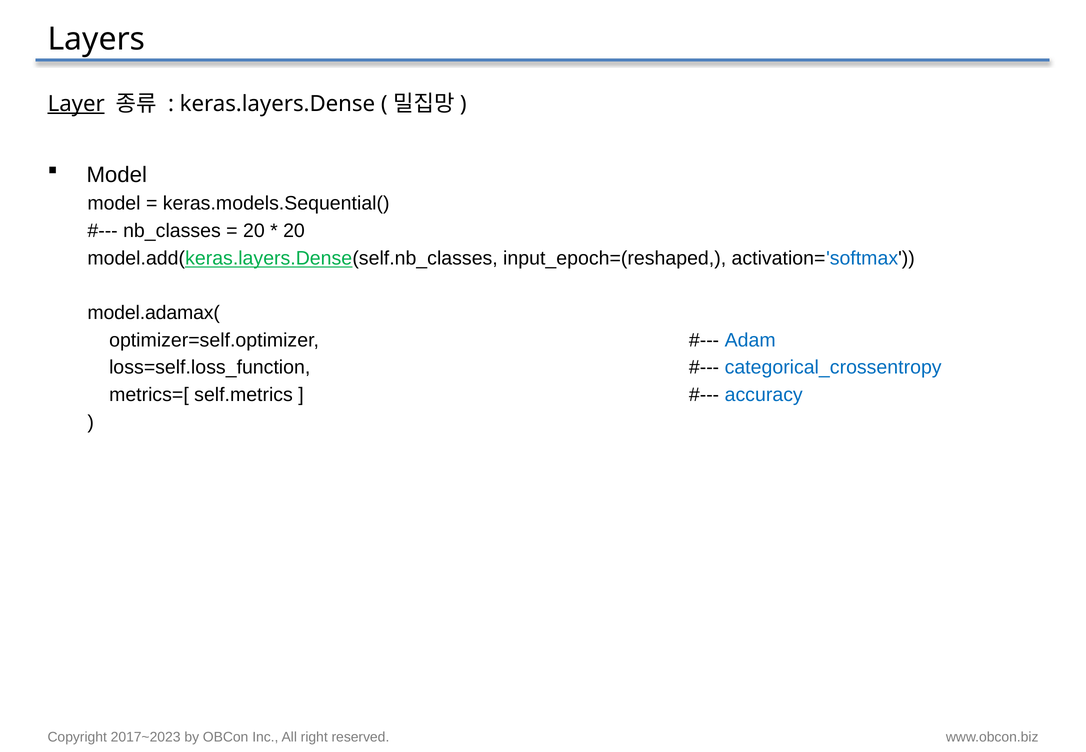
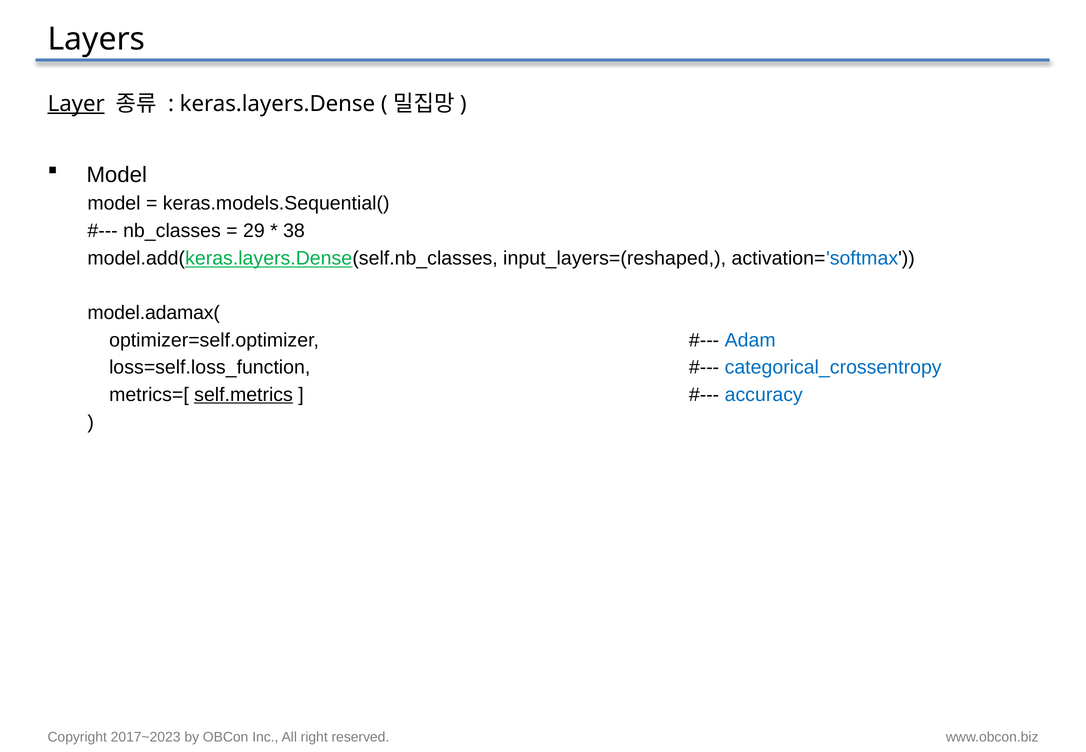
20: 20 -> 29 (254, 231)
20: 20 -> 38 (294, 231)
input_epoch=(reshaped: input_epoch=(reshaped -> input_layers=(reshaped (615, 258)
self.metrics underline: none -> present (244, 395)
